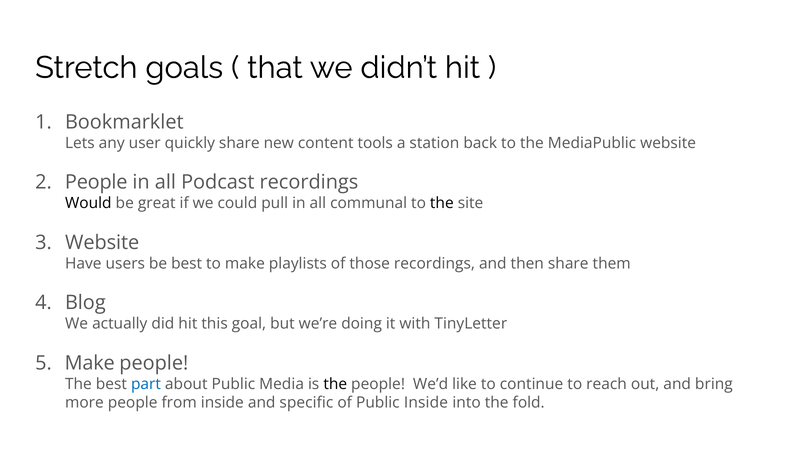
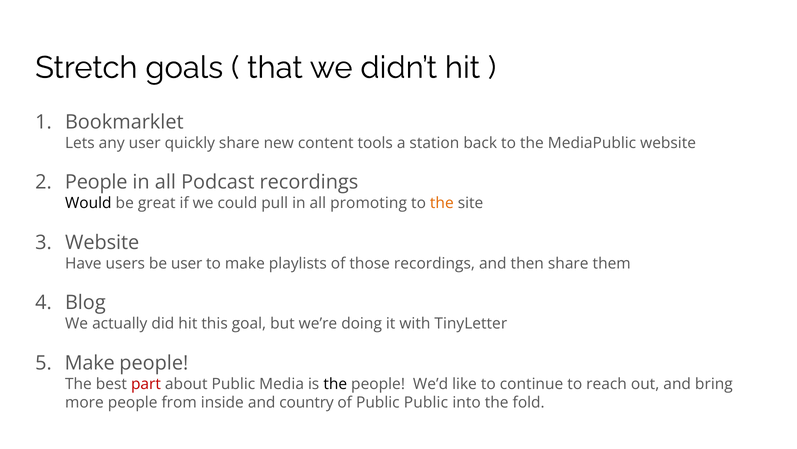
communal: communal -> promoting (369, 203)
the colour: black -> orange (442, 203)
be best: best -> user (187, 263)
part colour: blue -> red (146, 384)
specific: specific -> country (307, 402)
Public Inside: Inside -> Public (426, 402)
